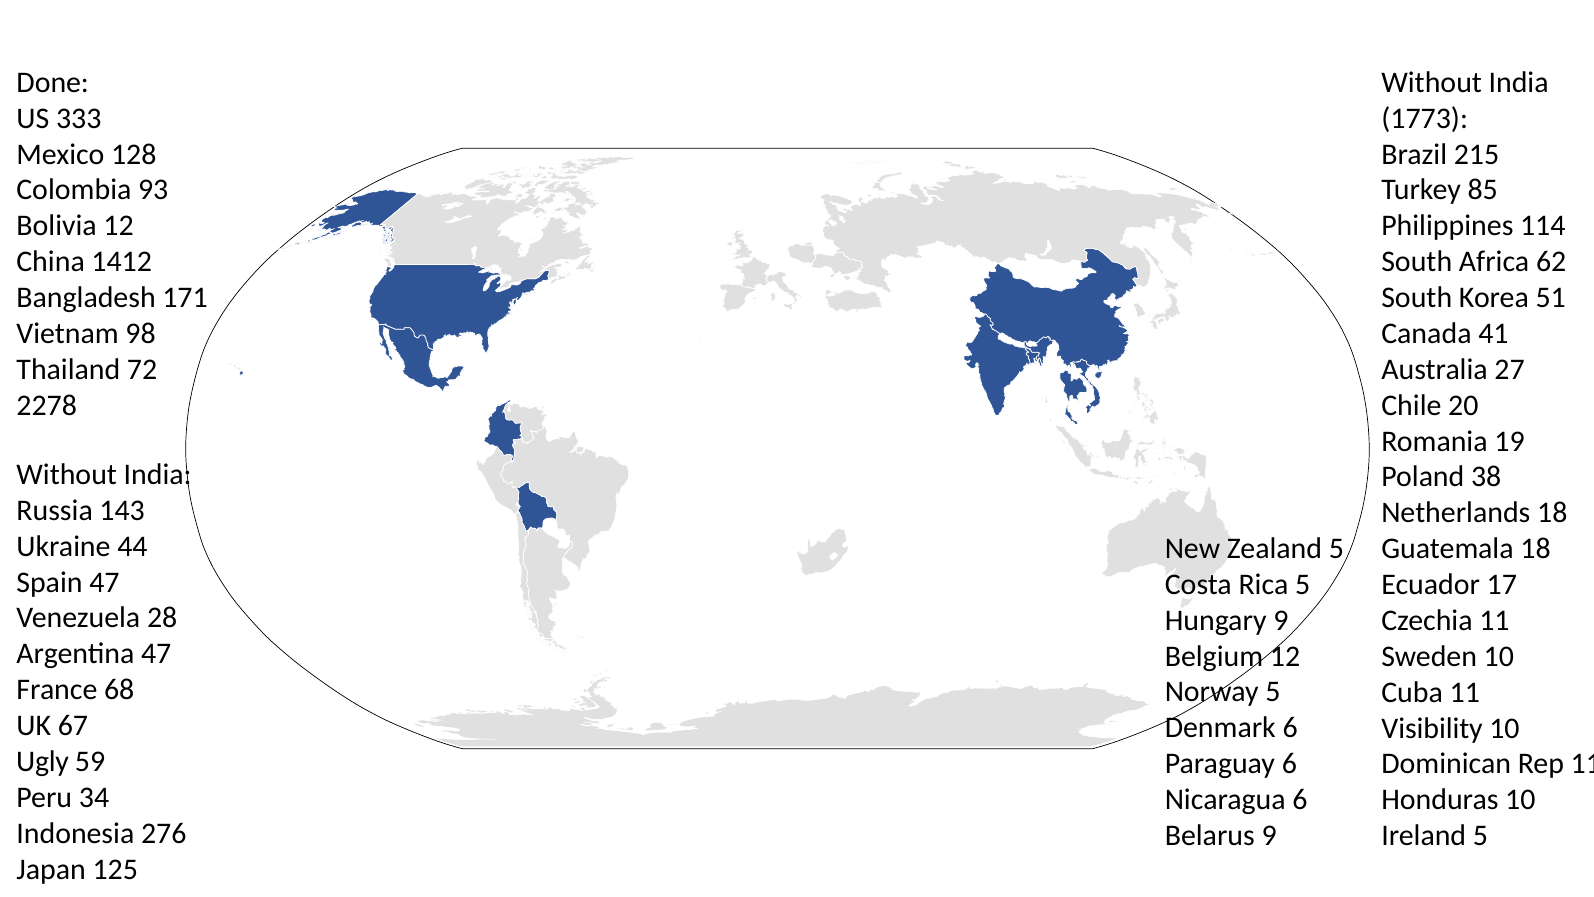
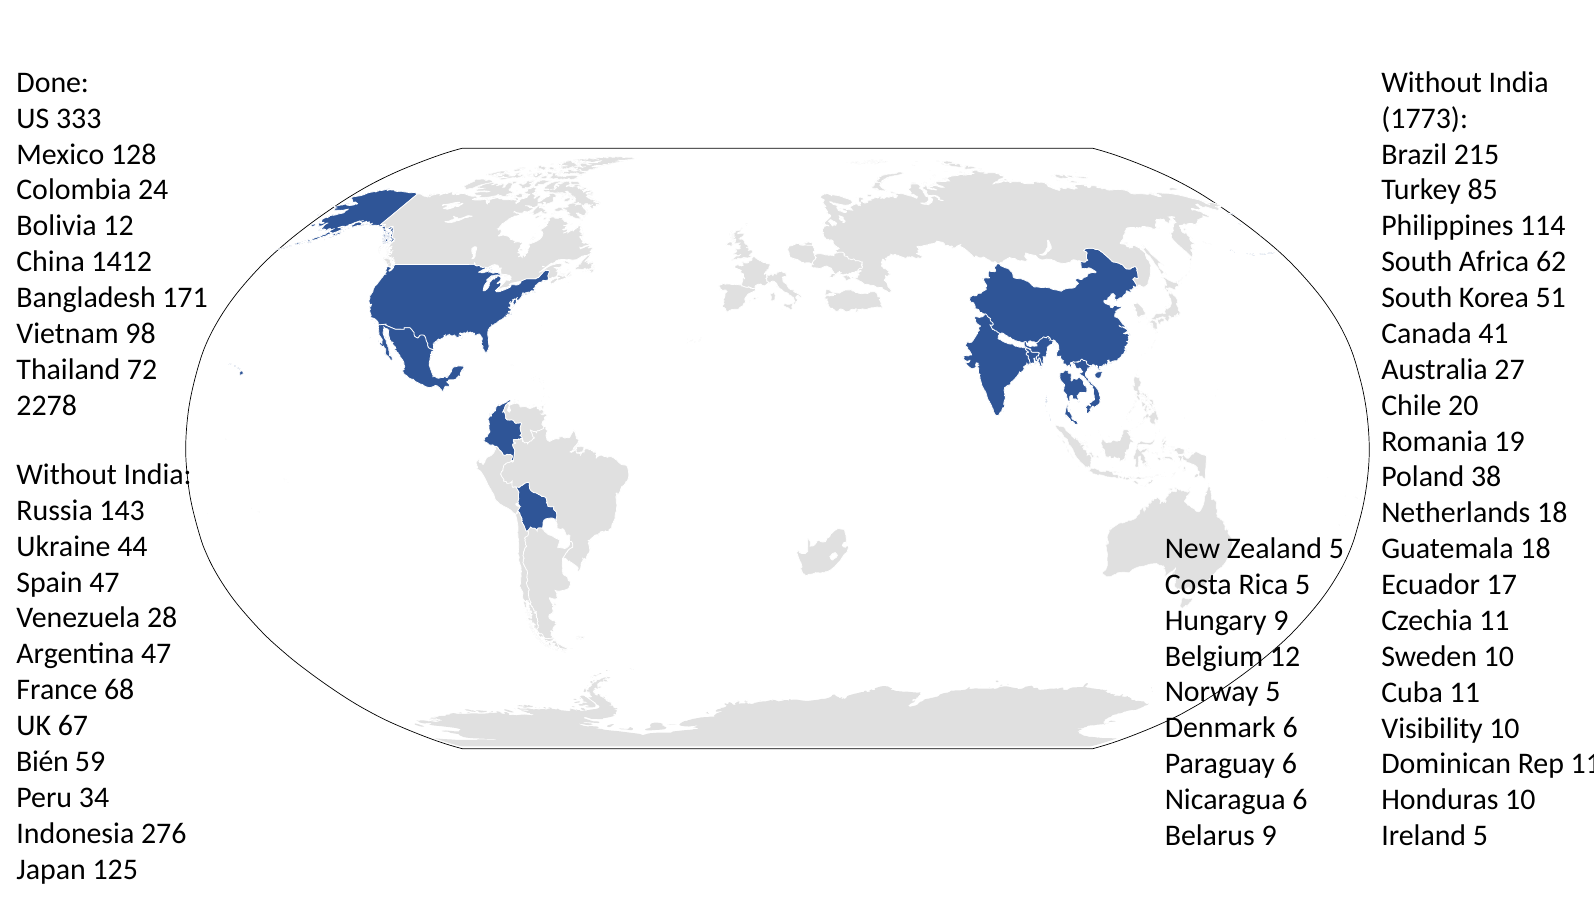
93: 93 -> 24 (153, 190)
Ugly: Ugly -> Bién (42, 761)
